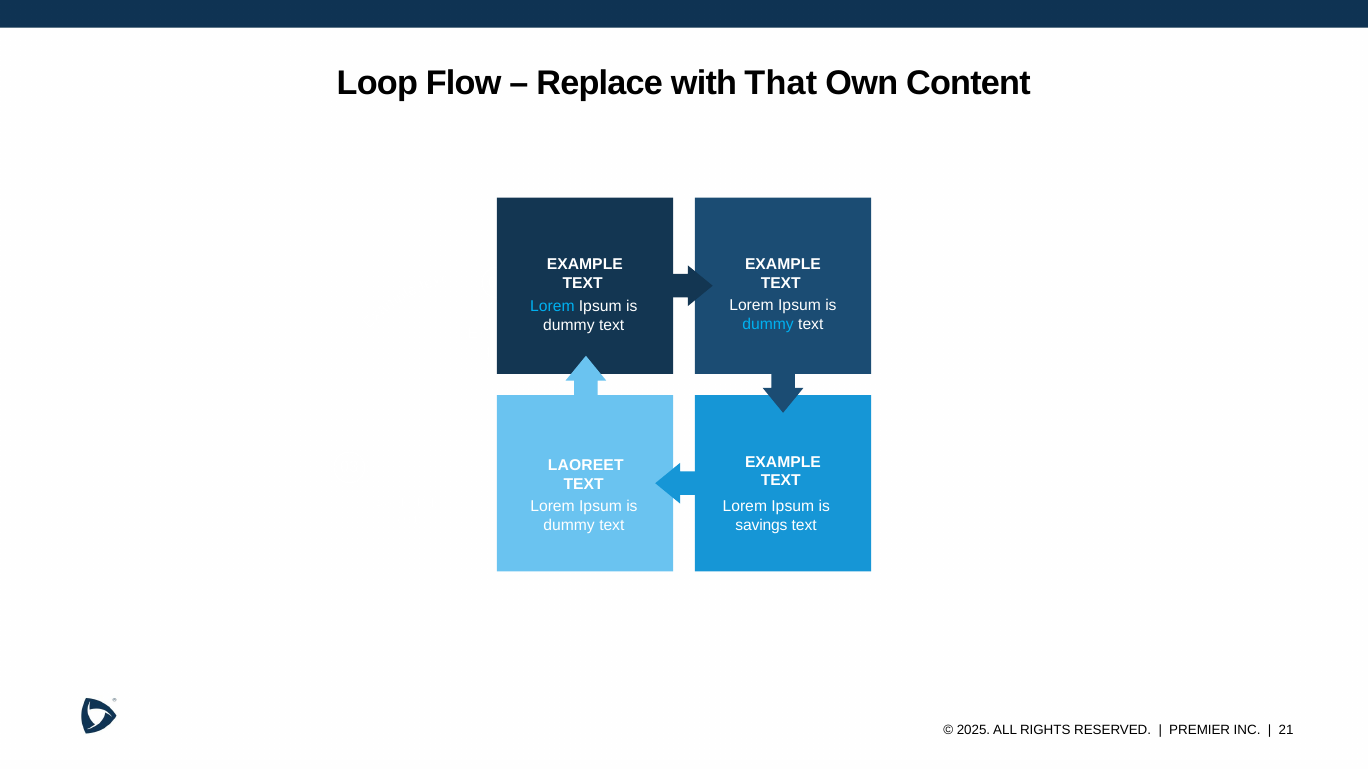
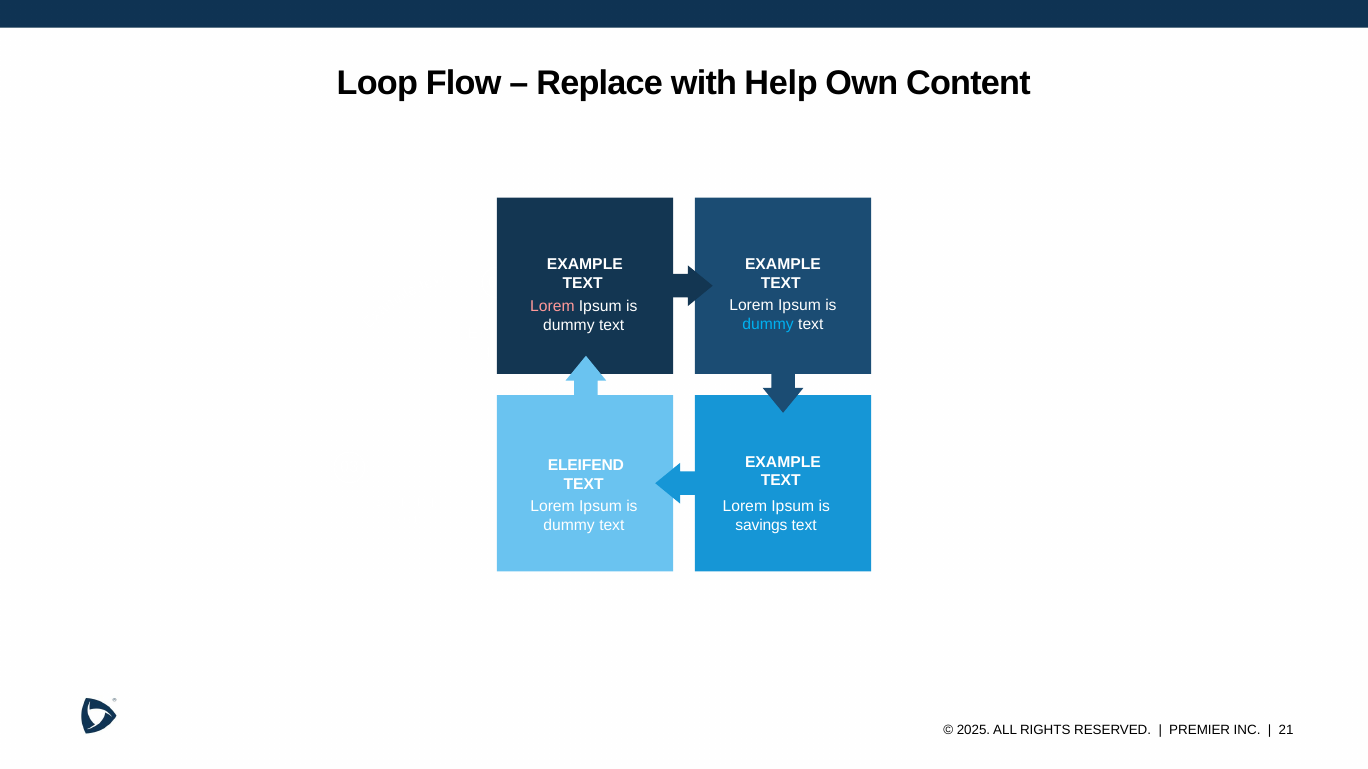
That: That -> Help (781, 84)
Lorem colour: light blue -> pink (552, 307)
LAOREET: LAOREET -> ELEIFEND (586, 465)
